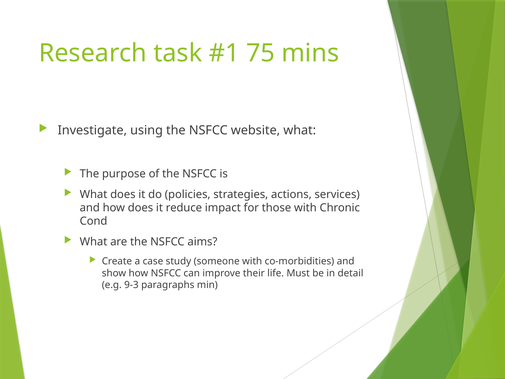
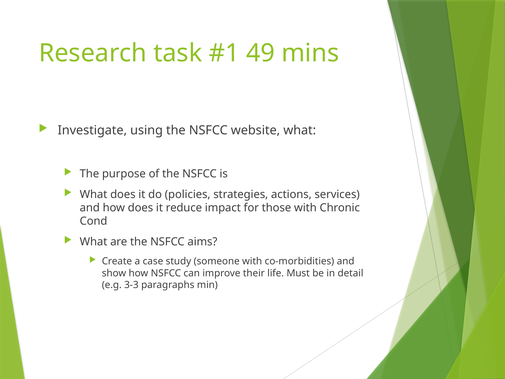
75: 75 -> 49 (260, 53)
9-3: 9-3 -> 3-3 (131, 285)
